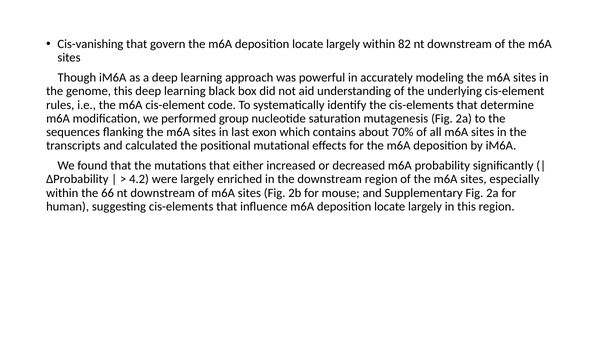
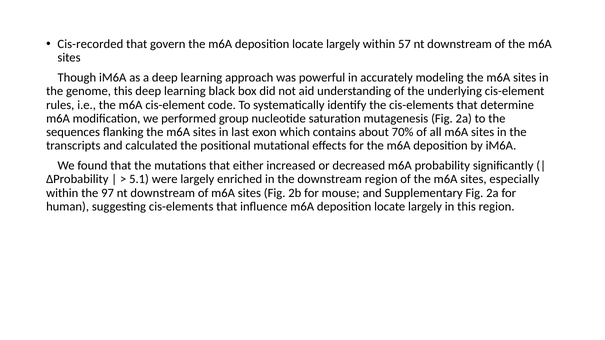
Cis-vanishing: Cis-vanishing -> Cis-recorded (90, 44)
82: 82 -> 57 (404, 44)
4.2: 4.2 -> 5.1 (139, 179)
66: 66 -> 97 (108, 193)
